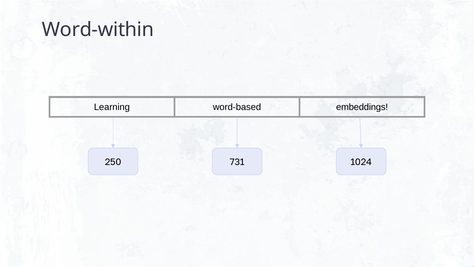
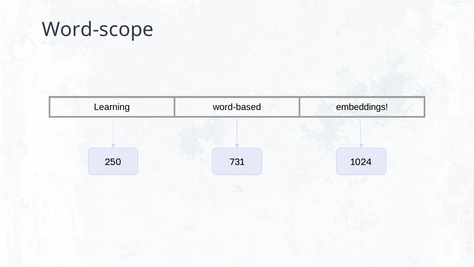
Word-within: Word-within -> Word-scope (98, 30)
